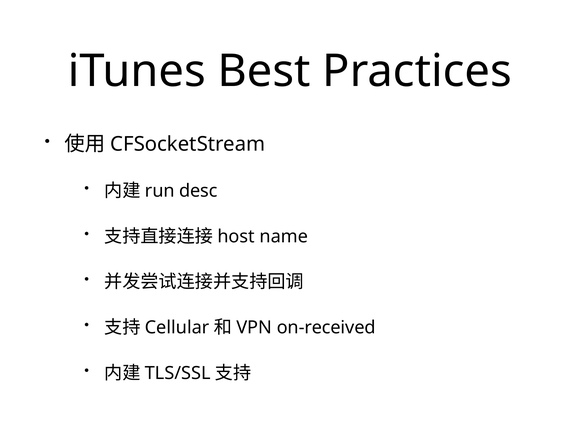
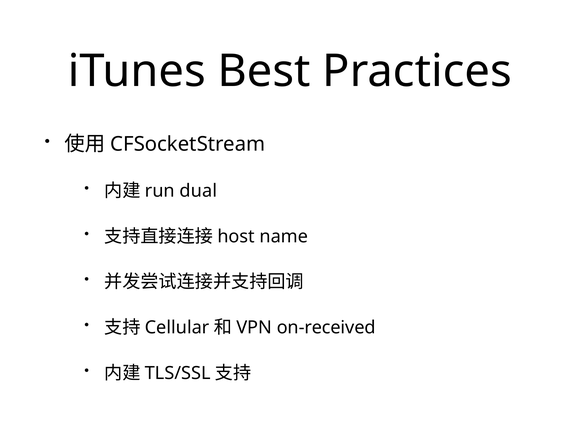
desc: desc -> dual (198, 191)
